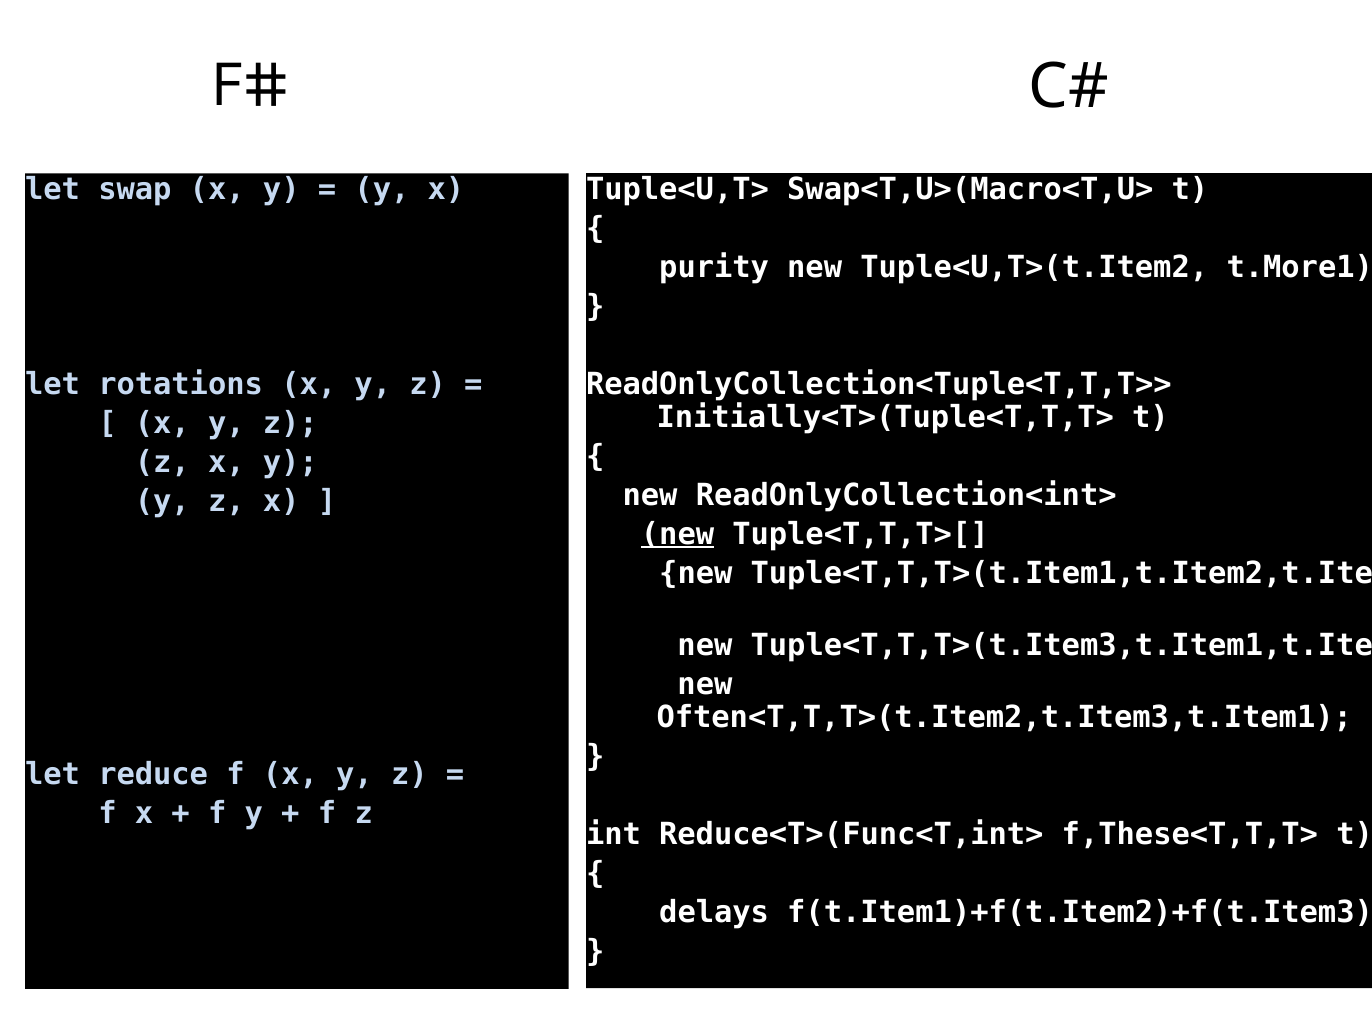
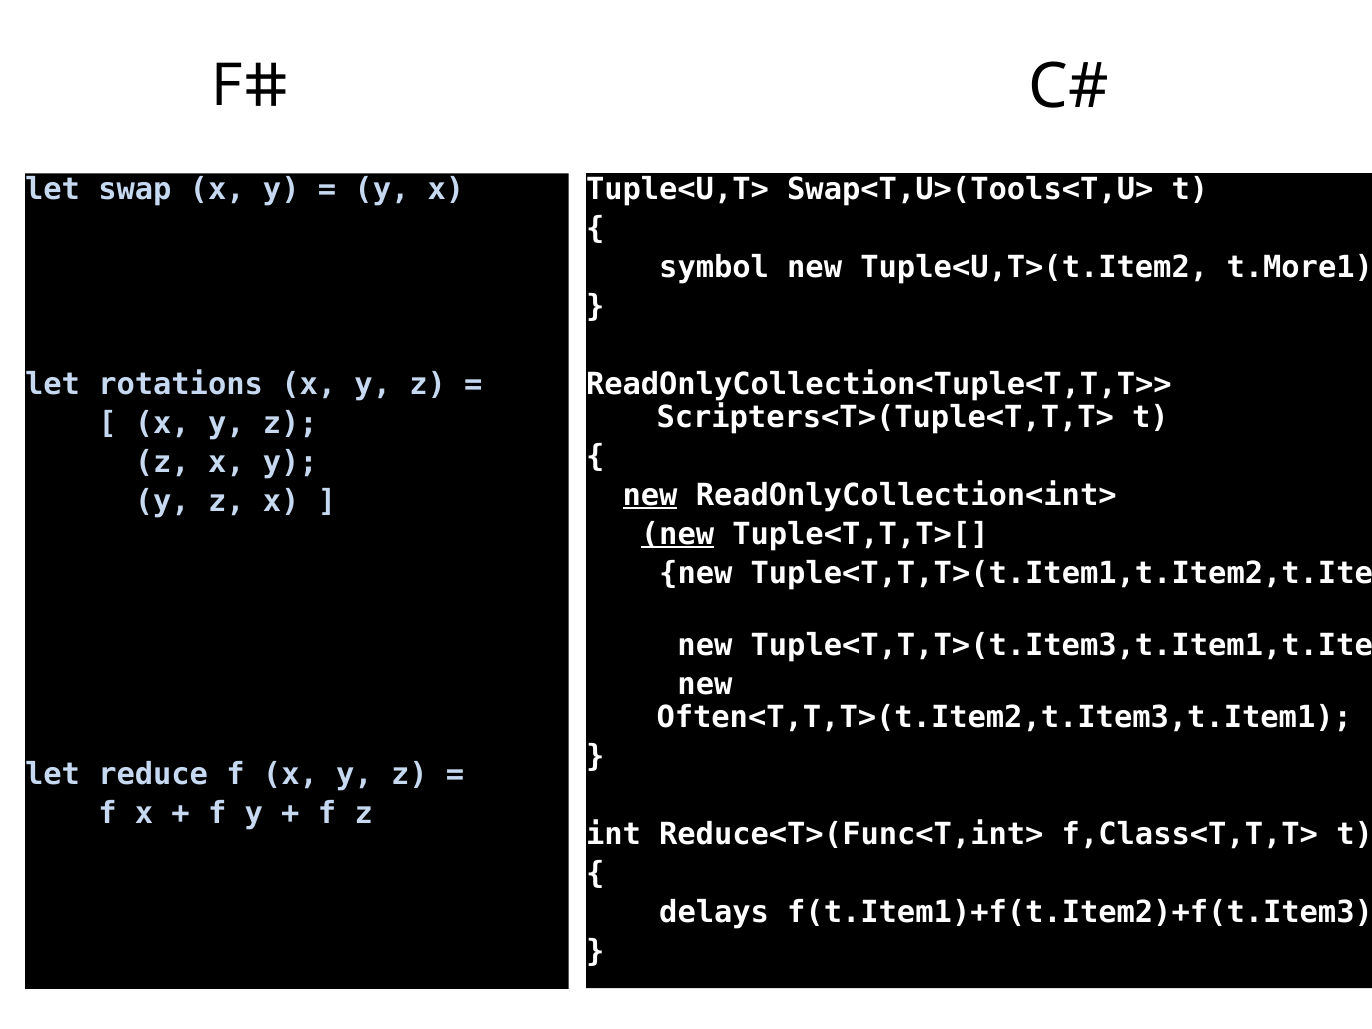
Swap<T,U>(Macro<T,U>: Swap<T,U>(Macro<T,U> -> Swap<T,U>(Tools<T,U> (970, 189)
purity: purity -> symbol (714, 267)
Initially<T>(Tuple<T,T,T>: Initially<T>(Tuple<T,T,T> -> Scripters<T>(Tuple<T,T,T> (885, 417)
new underline: none -> present (650, 495)
f,These<T,T,T>: f,These<T,T,T> -> f,Class<T,T,T> (1190, 834)
